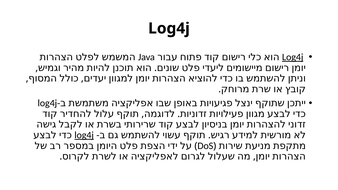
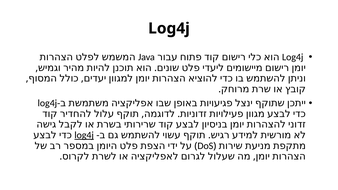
Log4j underline: present -> none (293, 57)
